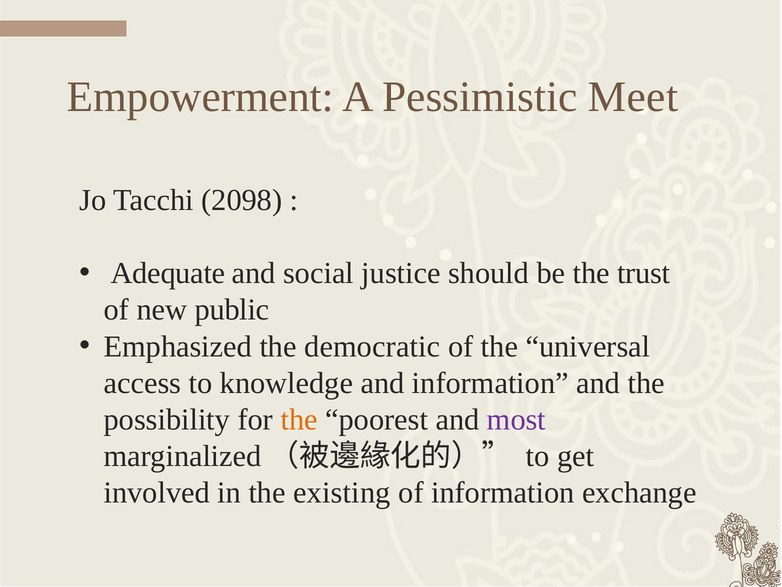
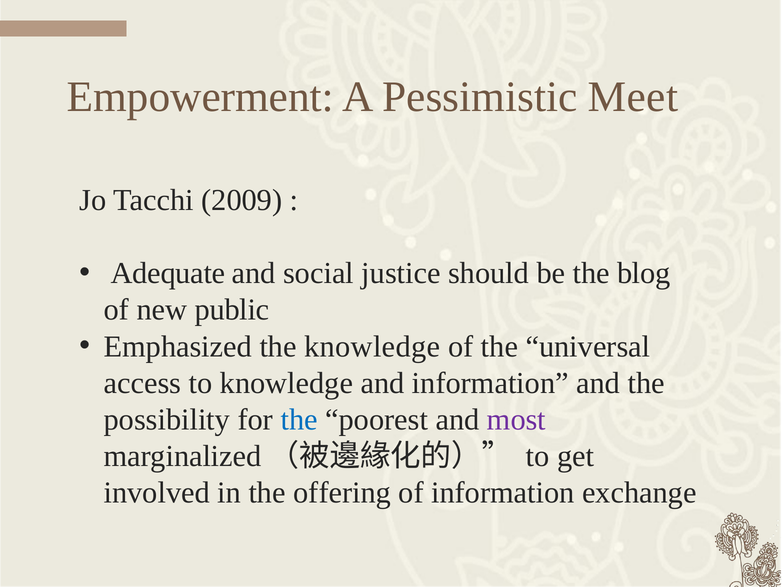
2098: 2098 -> 2009 (242, 200)
trust: trust -> blog (644, 273)
the democratic: democratic -> knowledge (372, 346)
the colour: orange -> blue (299, 419)
existing: existing -> offering (342, 492)
